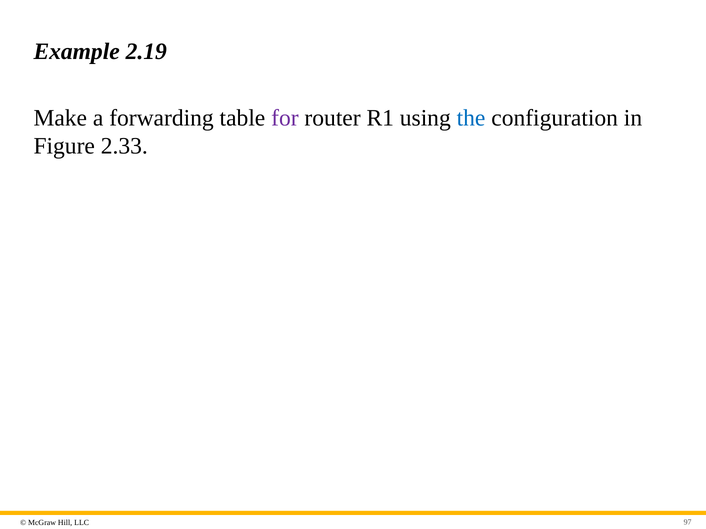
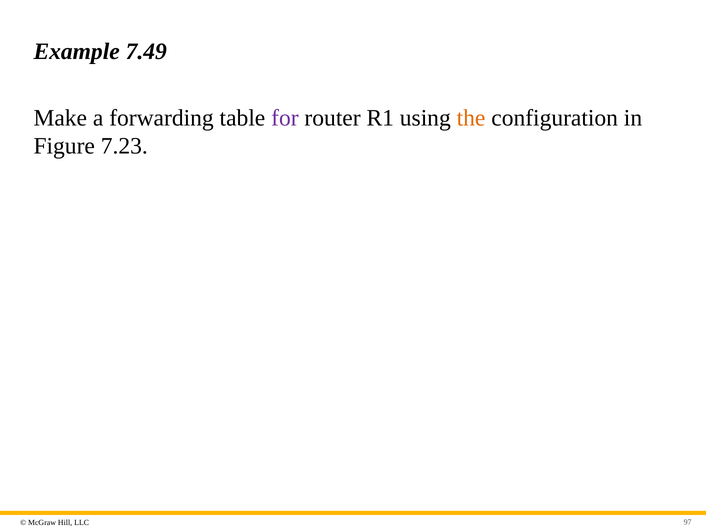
2.19: 2.19 -> 7.49 (146, 51)
the colour: blue -> orange (471, 118)
2.33: 2.33 -> 7.23 (124, 146)
